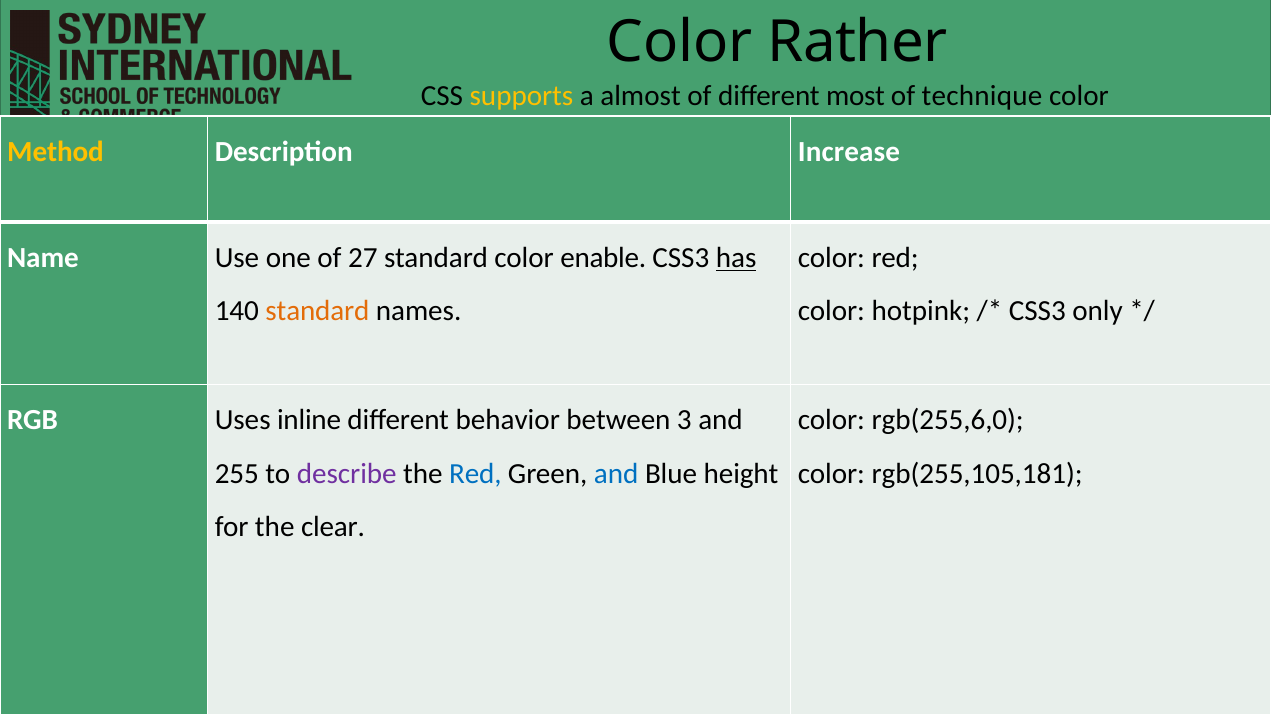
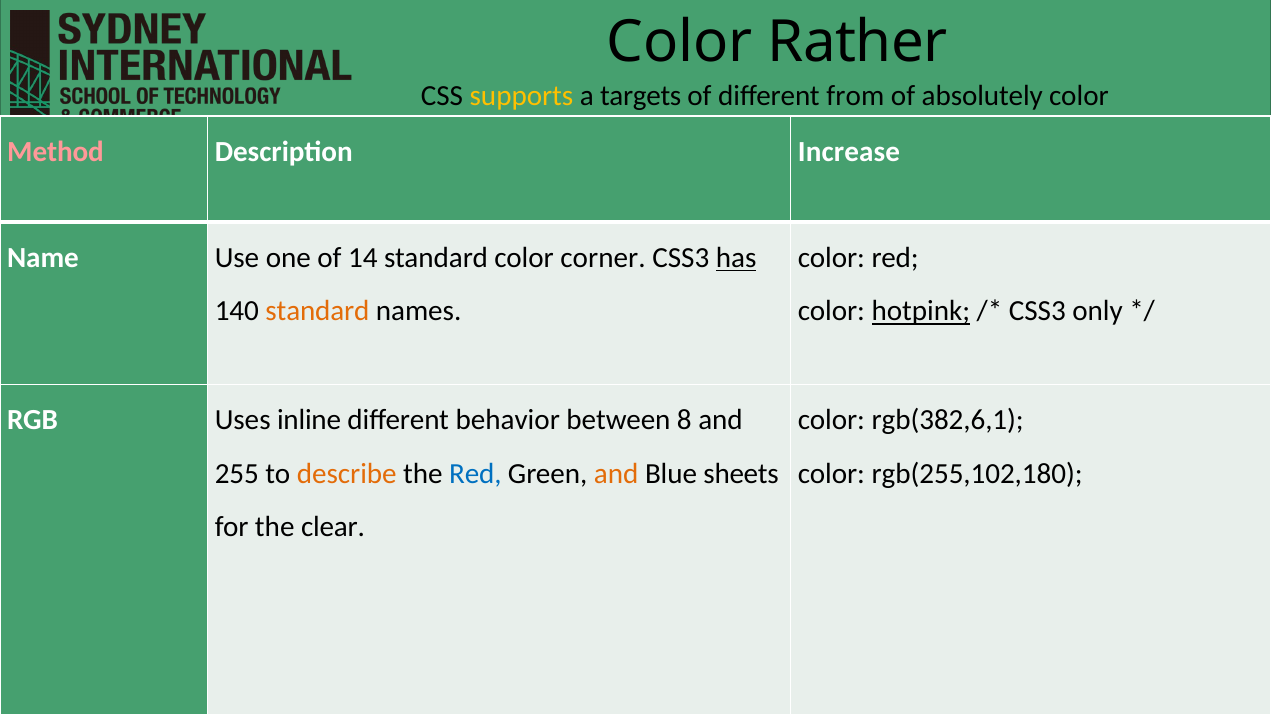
almost: almost -> targets (641, 96)
most: most -> from (855, 96)
technique: technique -> absolutely (982, 96)
Method colour: yellow -> pink (55, 152)
27: 27 -> 14 (363, 258)
enable: enable -> corner (603, 258)
hotpink underline: none -> present (921, 311)
3: 3 -> 8 (684, 420)
rgb(255,6,0: rgb(255,6,0 -> rgb(382,6,1 (948, 420)
describe colour: purple -> orange (347, 473)
and colour: blue -> orange (616, 473)
height: height -> sheets (741, 473)
rgb(255,105,181: rgb(255,105,181 -> rgb(255,102,180 (977, 473)
